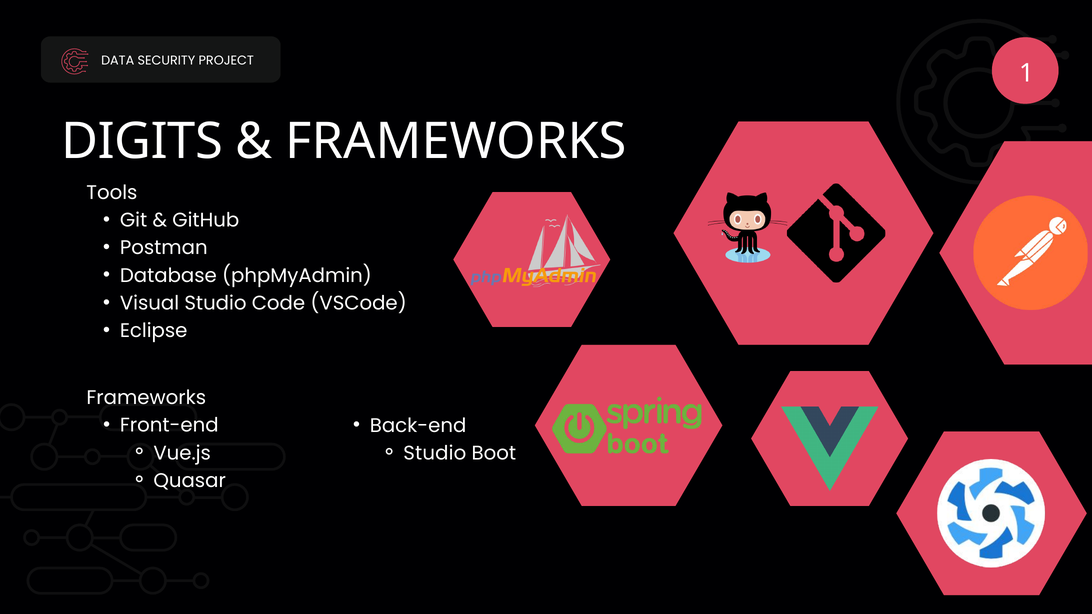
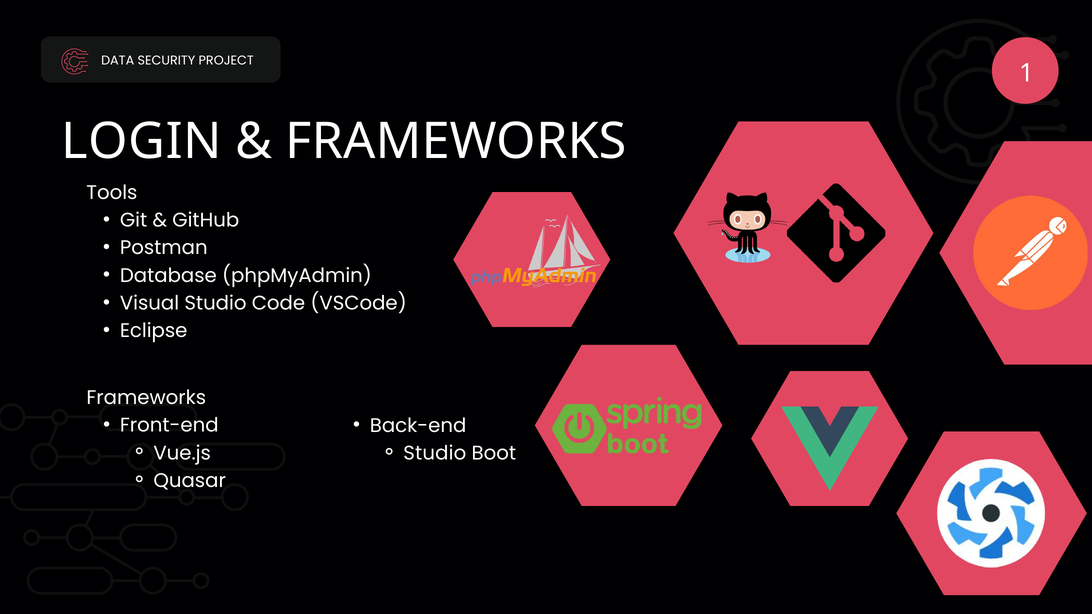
DIGITS: DIGITS -> LOGIN (142, 141)
